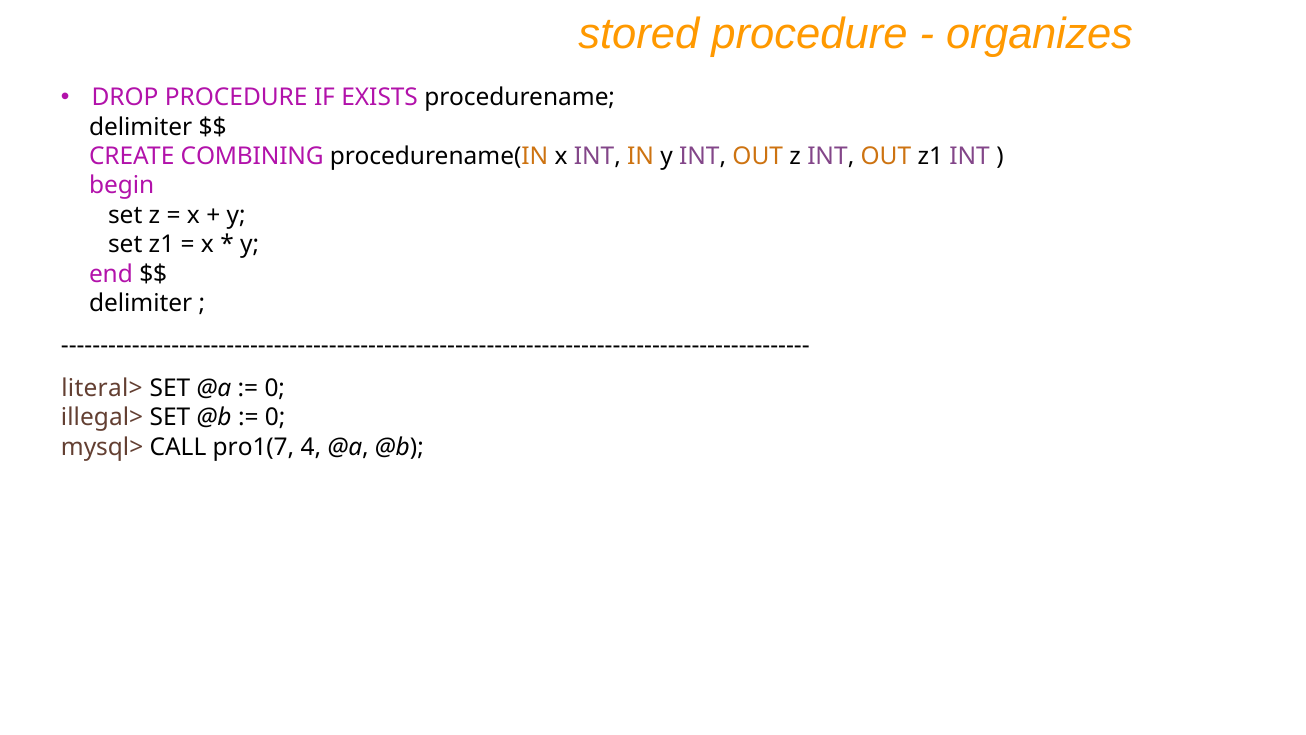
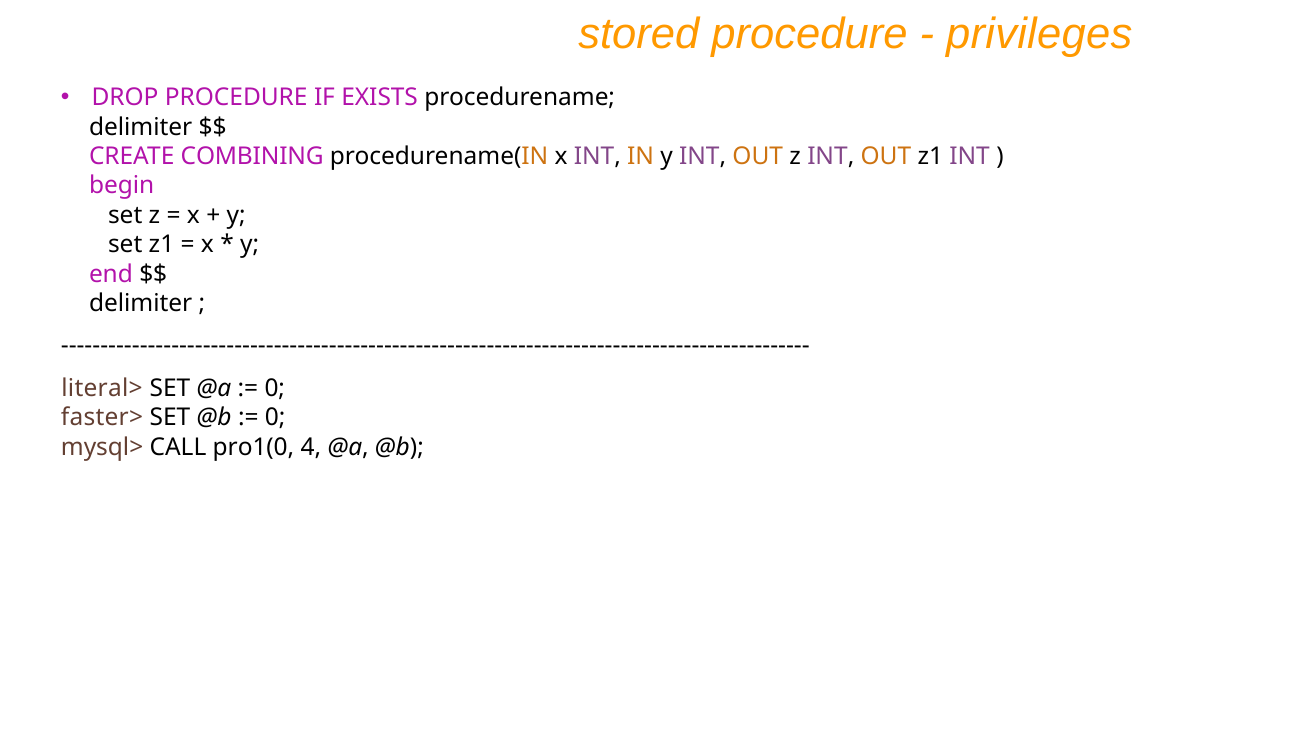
organizes: organizes -> privileges (1039, 34)
illegal>: illegal> -> faster> (102, 417)
pro1(7: pro1(7 -> pro1(0 (253, 447)
